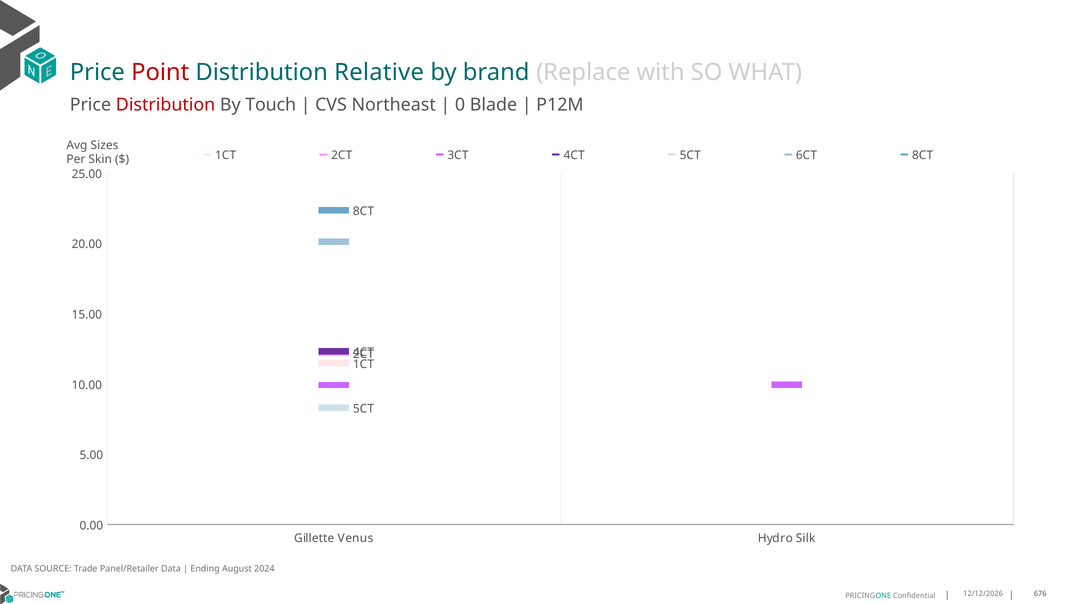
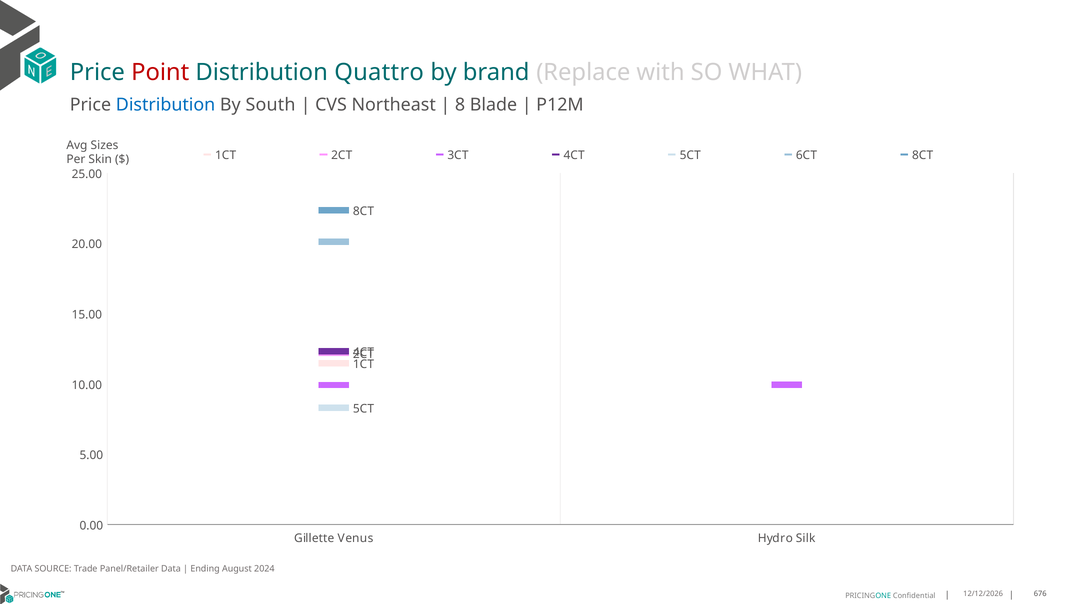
Relative: Relative -> Quattro (379, 72)
Distribution colour: red -> blue (166, 105)
Touch: Touch -> South (271, 105)
0: 0 -> 8 (460, 105)
